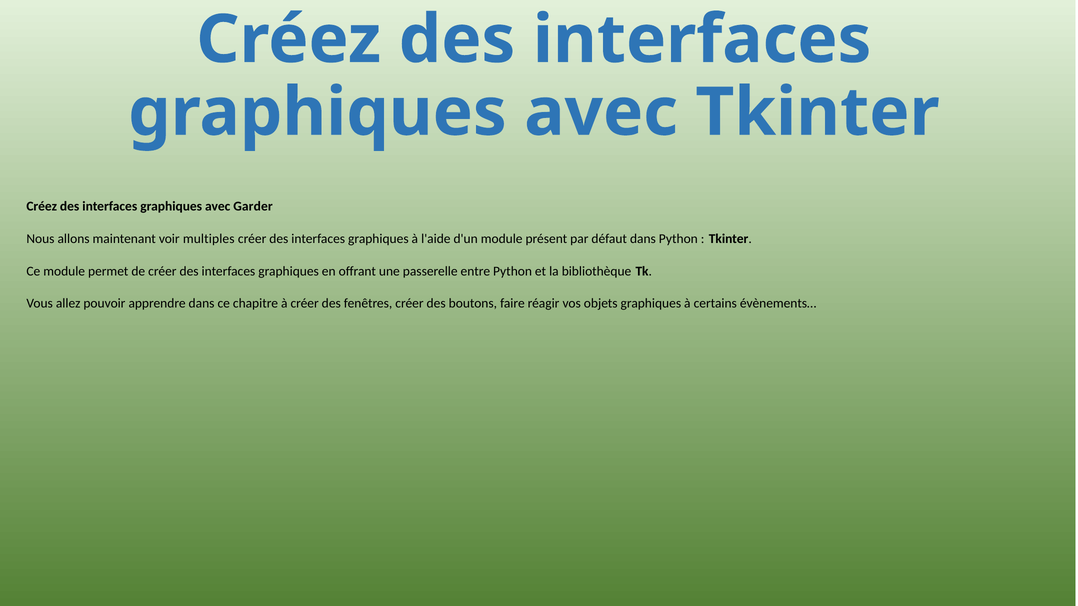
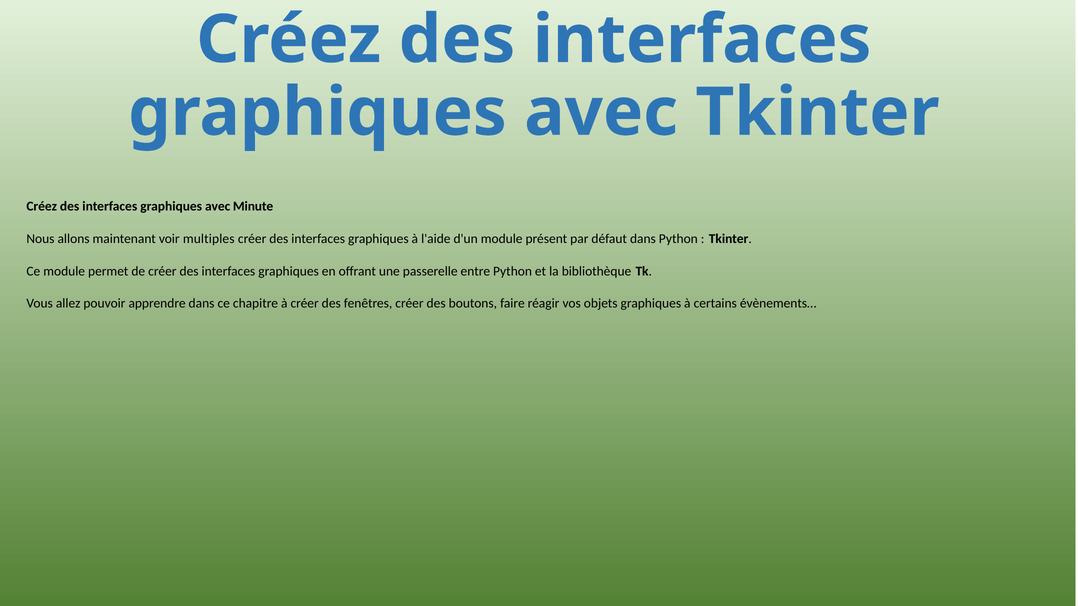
Garder: Garder -> Minute (253, 207)
